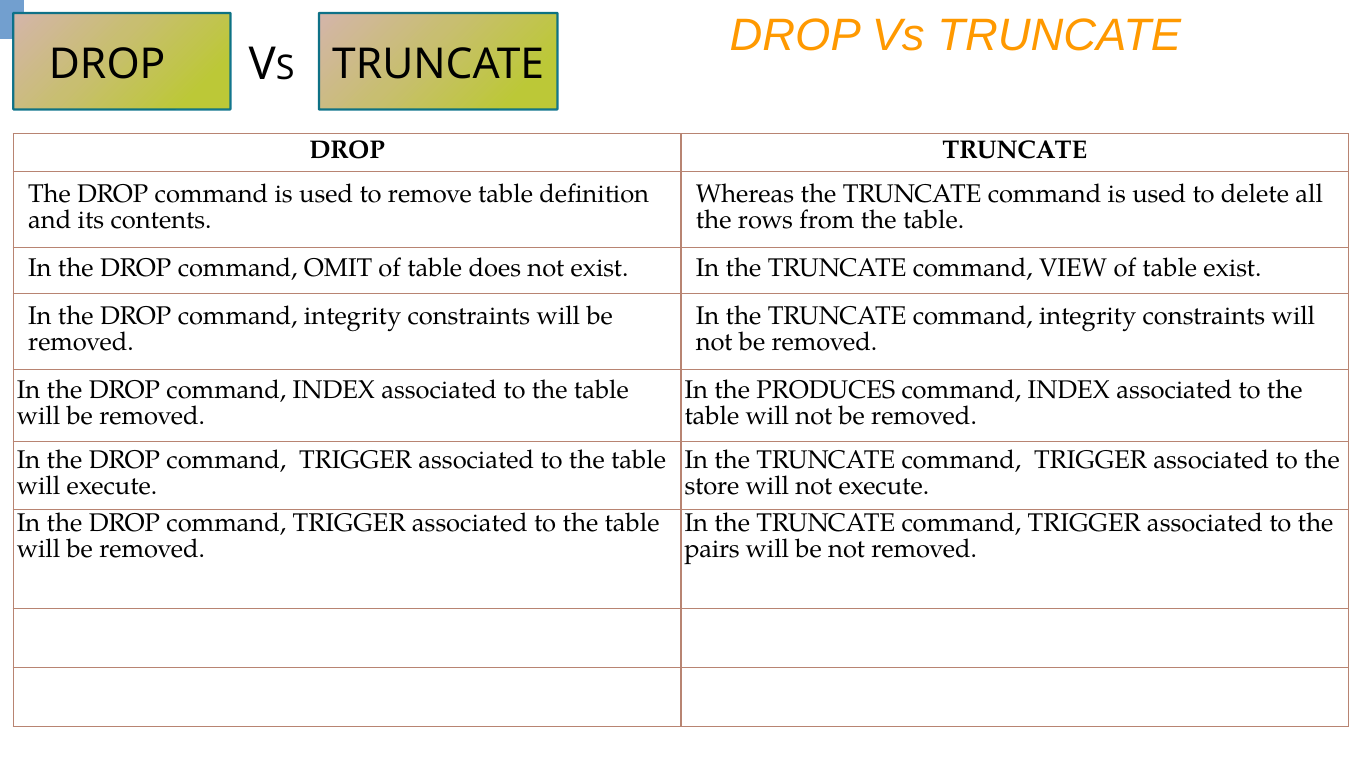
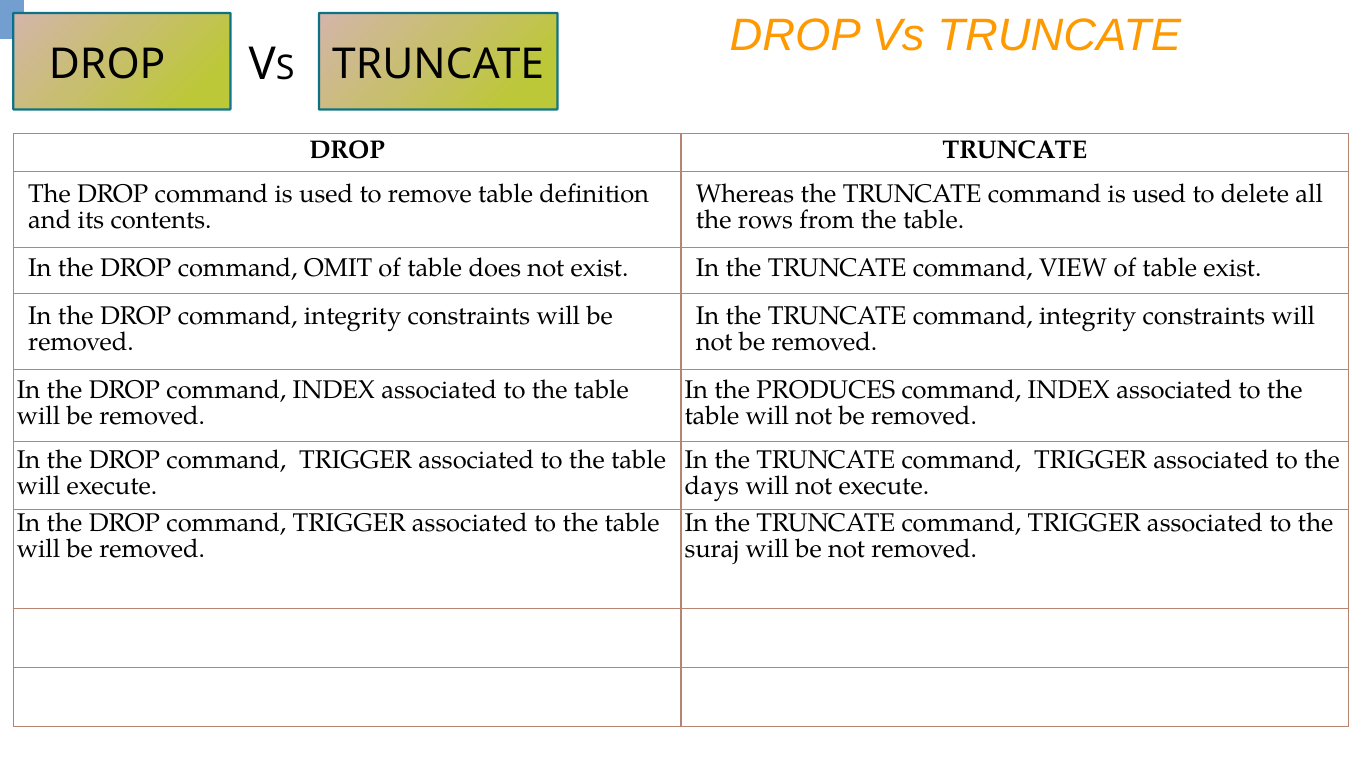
store: store -> days (712, 486)
pairs: pairs -> suraj (712, 549)
